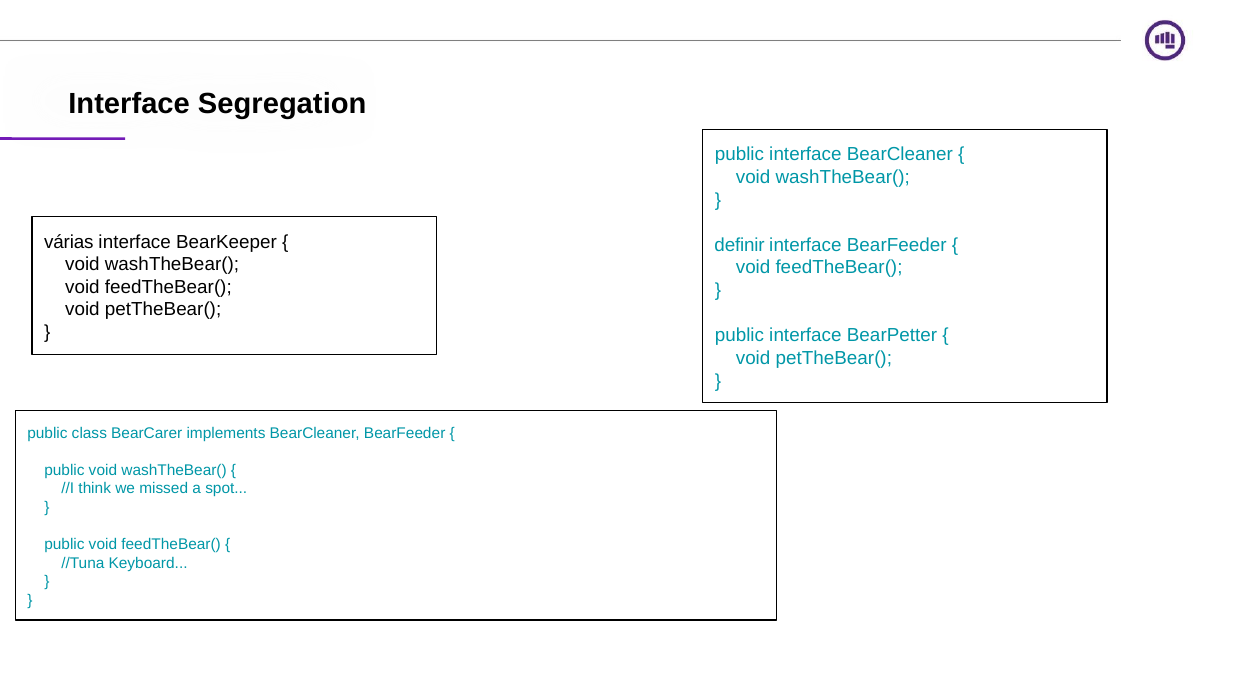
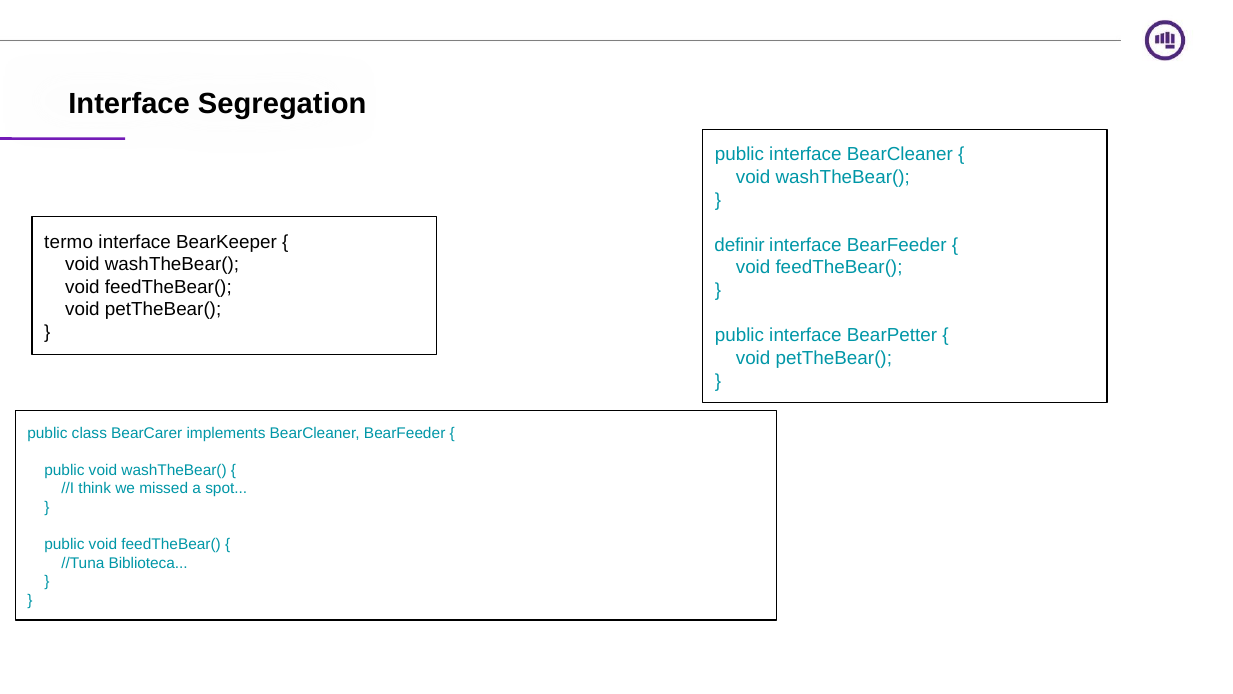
várias: várias -> termo (69, 242)
Keyboard: Keyboard -> Biblioteca (148, 563)
